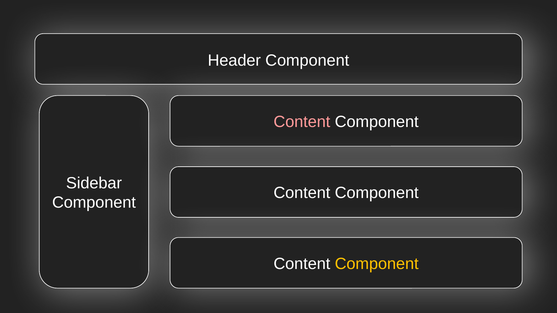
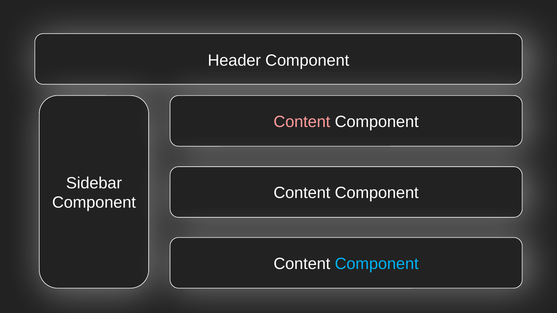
Component colour: yellow -> light blue (377, 264)
